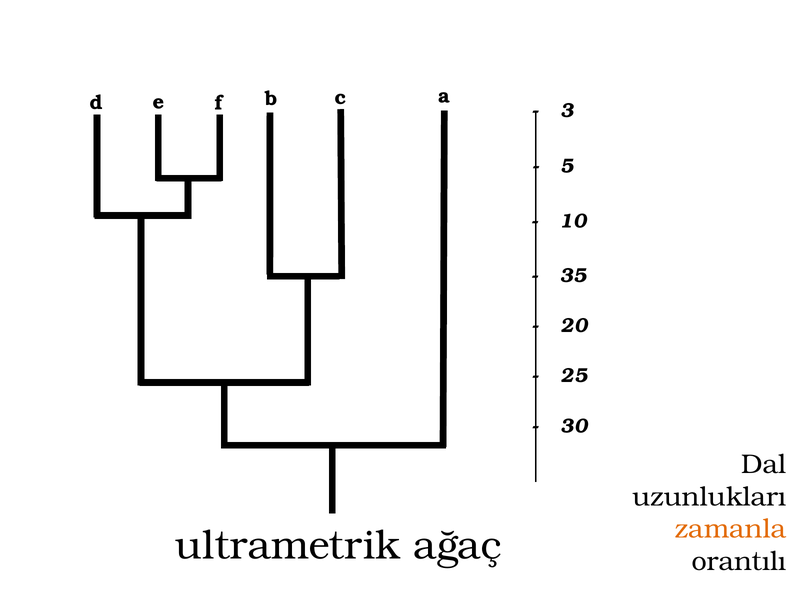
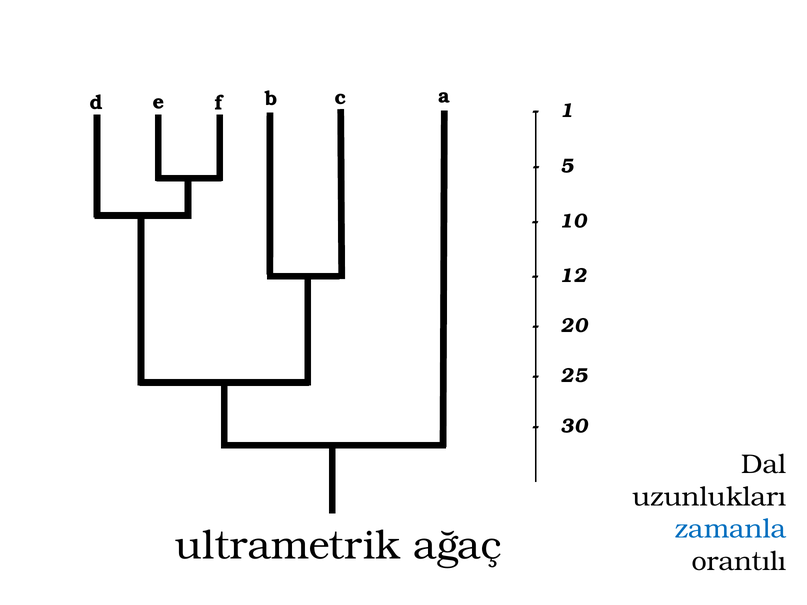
3: 3 -> 1 (567, 111)
35: 35 -> 12 (573, 276)
zamanla colour: orange -> blue (731, 529)
